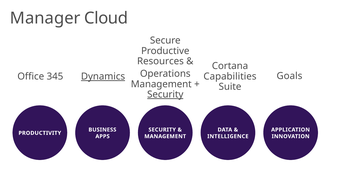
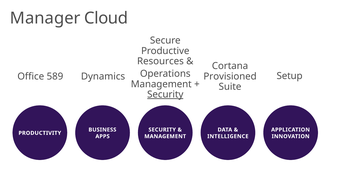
Goals: Goals -> Setup (290, 76)
Capabilities: Capabilities -> Provisioned (230, 76)
345: 345 -> 589 (55, 77)
Dynamics underline: present -> none (103, 77)
